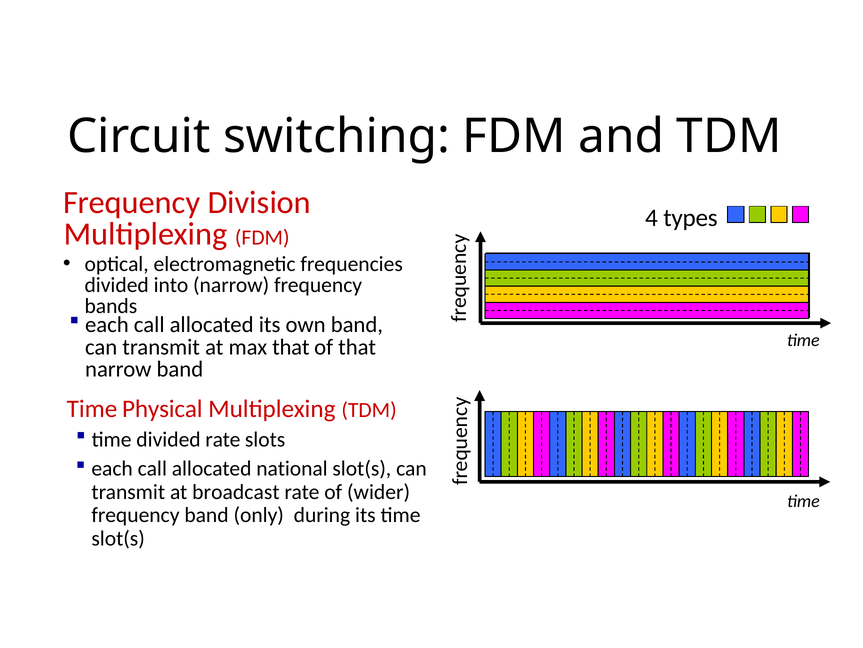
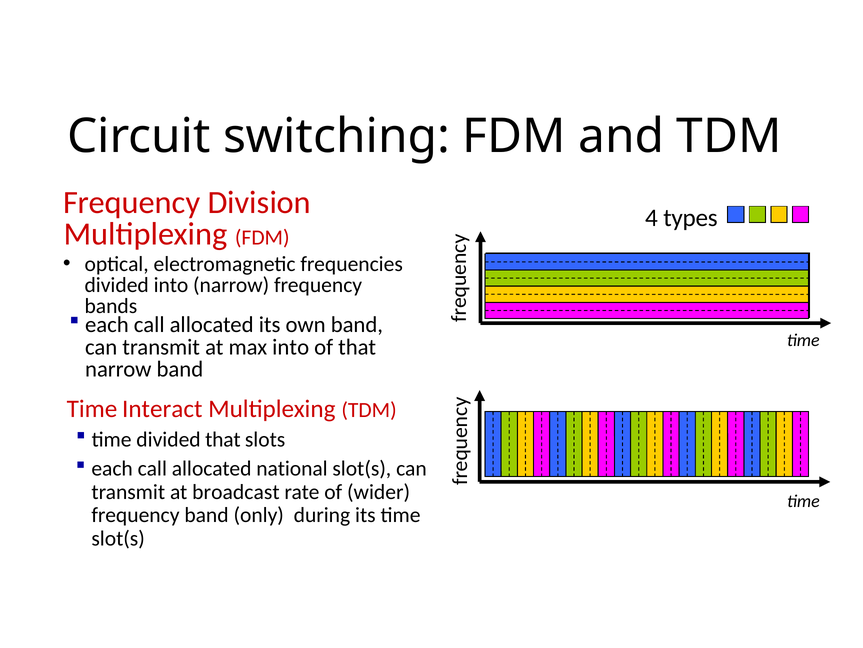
max that: that -> into (291, 347)
Physical: Physical -> Interact (162, 408)
divided rate: rate -> that (223, 439)
